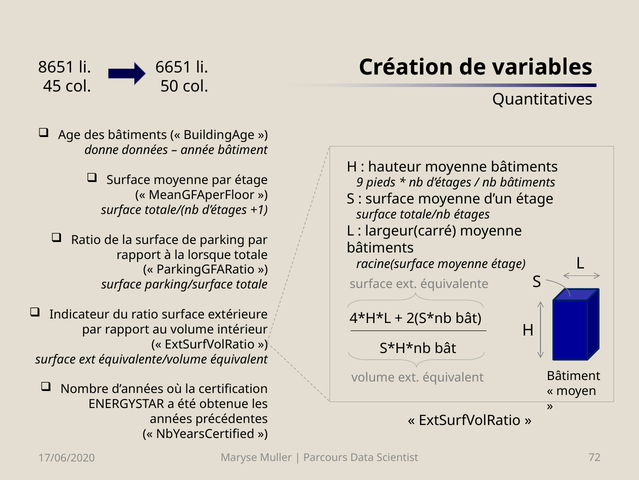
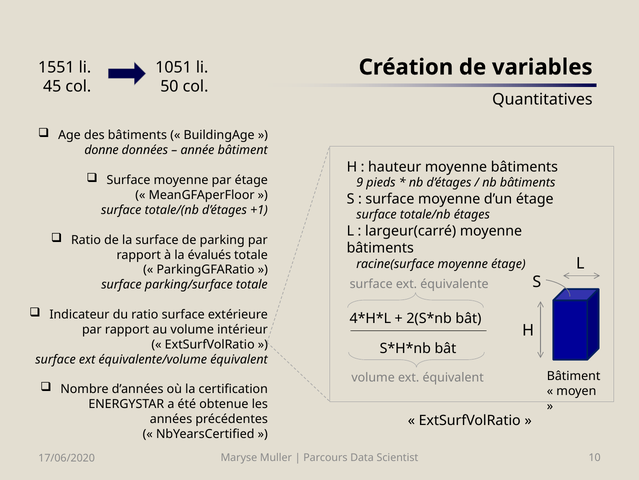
8651: 8651 -> 1551 (56, 67)
6651: 6651 -> 1051 (174, 67)
lorsque: lorsque -> évalués (209, 255)
72: 72 -> 10 (595, 457)
